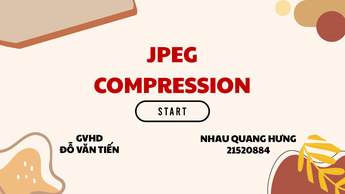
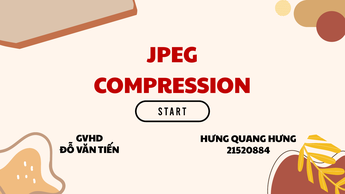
NHAU: NHAU -> HƯNG (215, 139)
